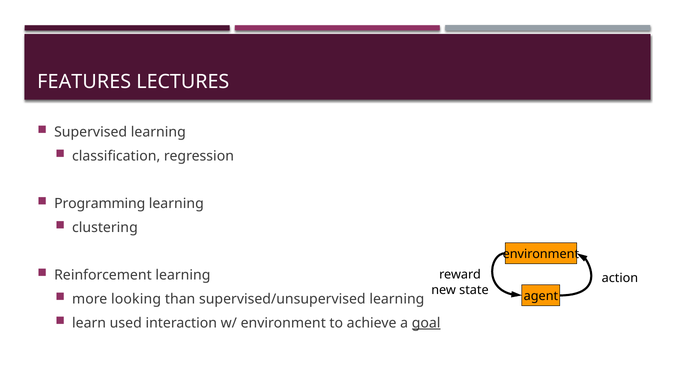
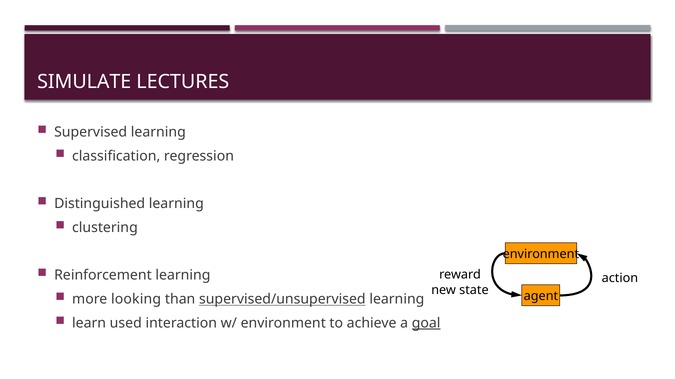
FEATURES: FEATURES -> SIMULATE (84, 82)
Programming: Programming -> Distinguished (100, 204)
supervised/unsupervised underline: none -> present (282, 300)
